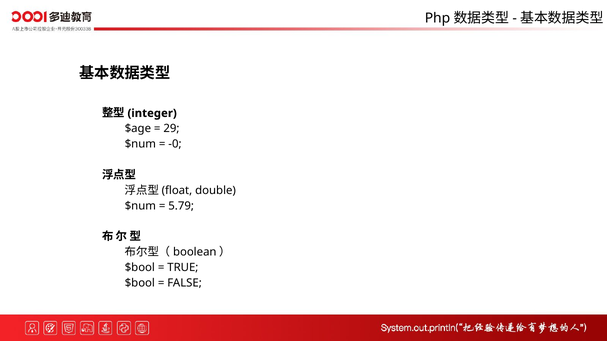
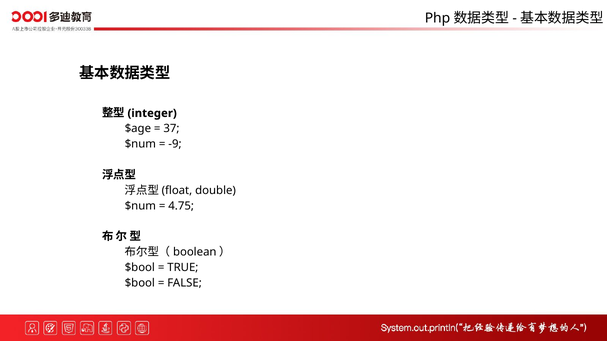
29: 29 -> 37 (171, 129)
-0: -0 -> -9 (175, 144)
5.79: 5.79 -> 4.75 (181, 206)
